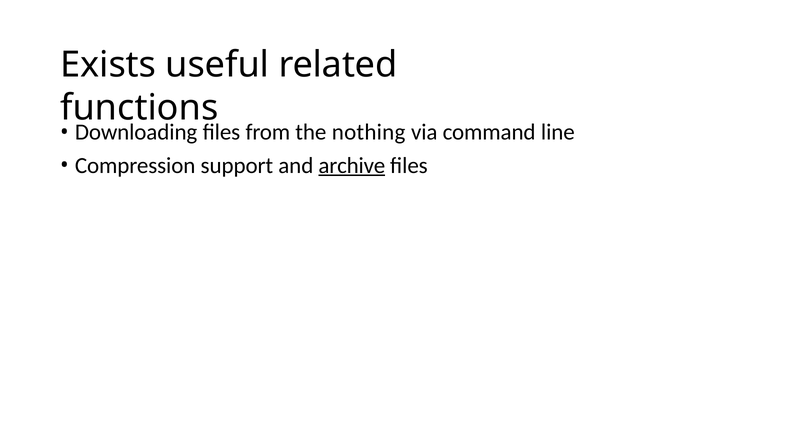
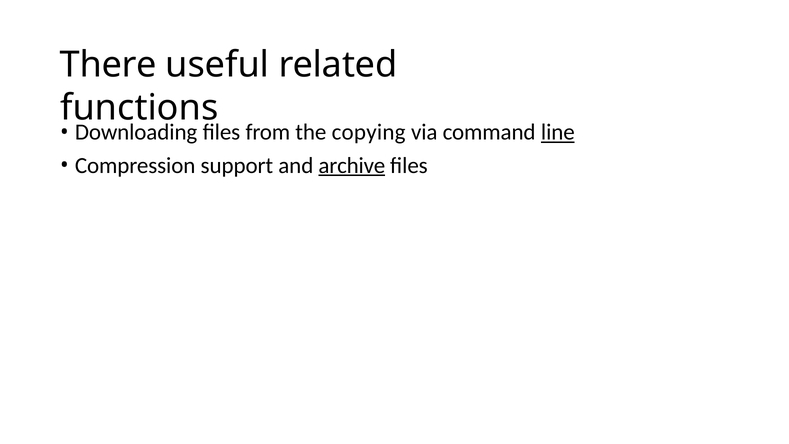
Exists: Exists -> There (108, 65)
nothing: nothing -> copying (369, 132)
line underline: none -> present (558, 132)
